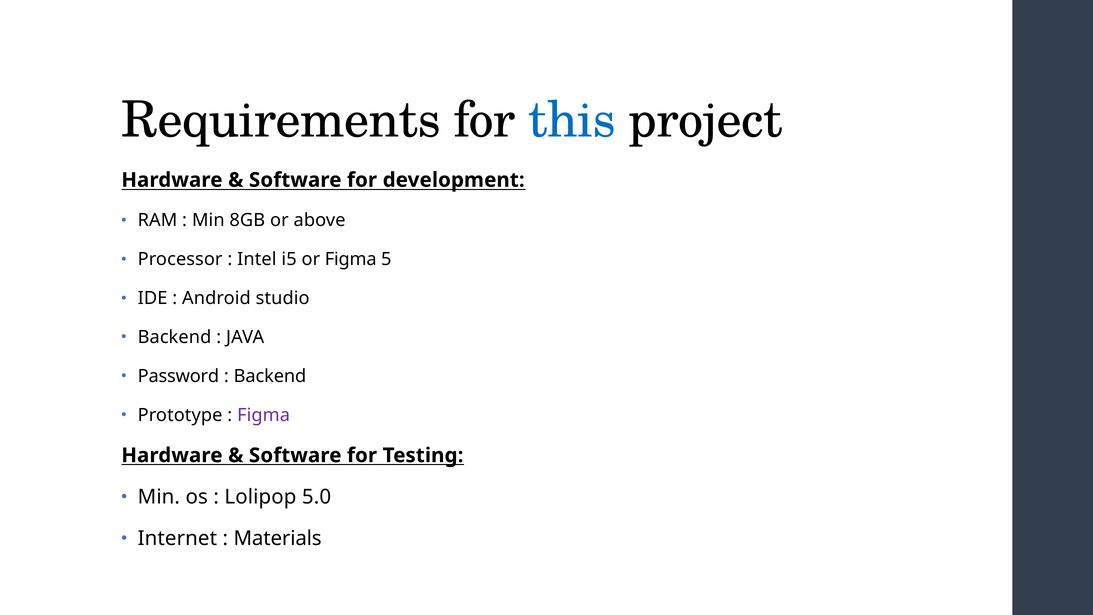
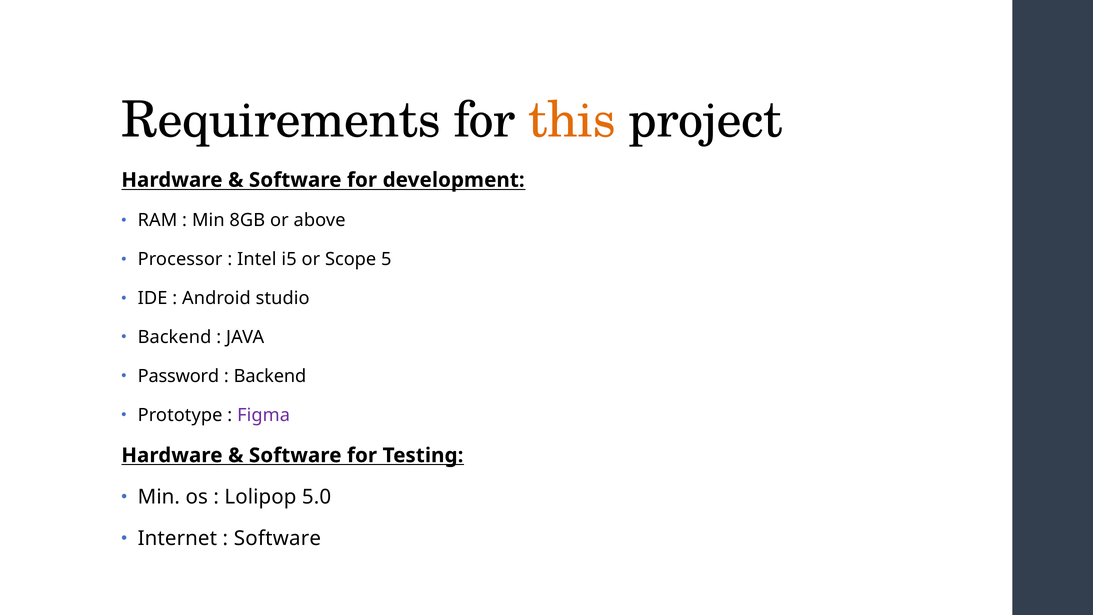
this colour: blue -> orange (572, 120)
or Figma: Figma -> Scope (351, 259)
Materials: Materials -> Software (277, 538)
